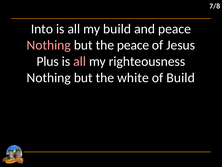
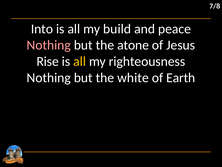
the peace: peace -> atone (133, 45)
Plus: Plus -> Rise (48, 61)
all colour: pink -> yellow (80, 61)
of Build: Build -> Earth (181, 78)
